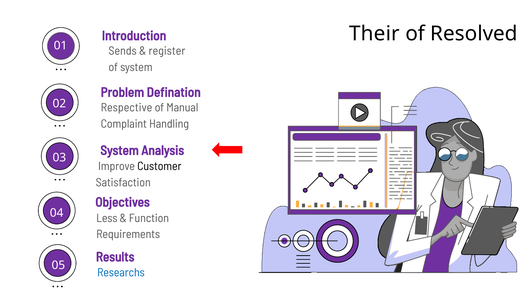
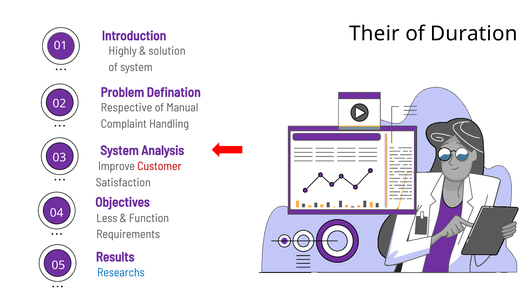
Resolved: Resolved -> Duration (474, 34)
Sends: Sends -> Highly (123, 51)
register: register -> solution (167, 51)
Customer colour: black -> red (159, 166)
